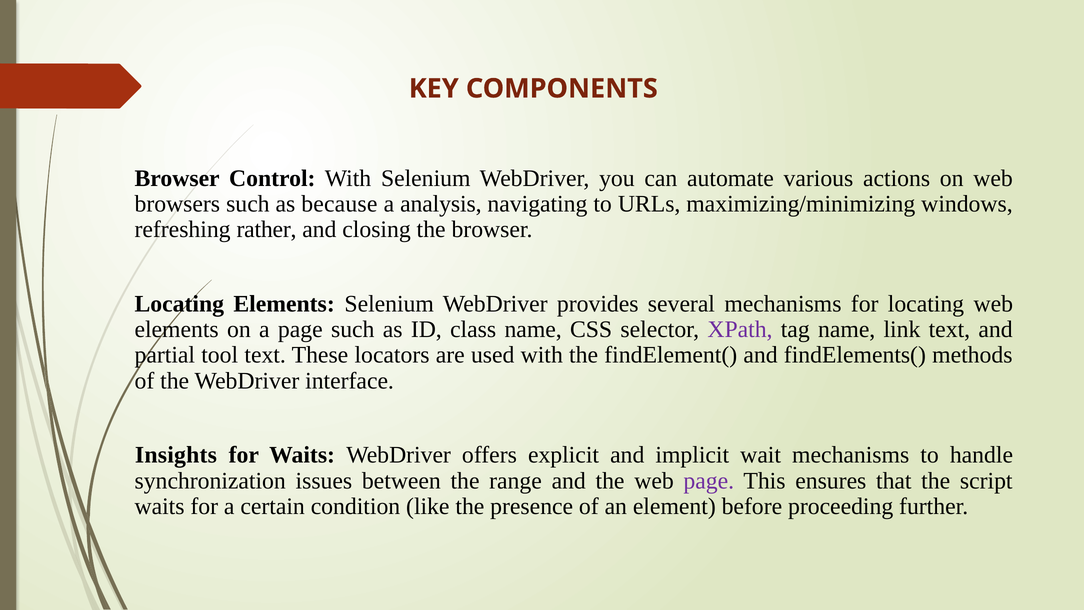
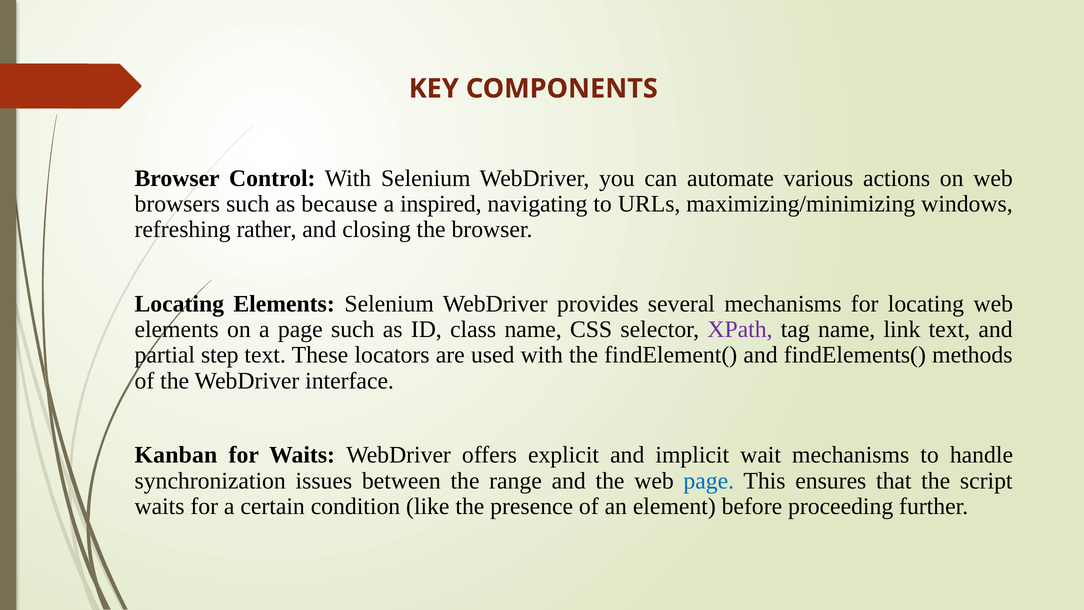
analysis: analysis -> inspired (441, 204)
tool: tool -> step (220, 355)
Insights: Insights -> Kanban (176, 455)
page colour: purple -> blue (709, 480)
